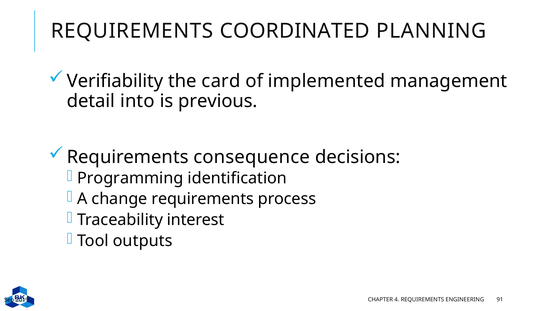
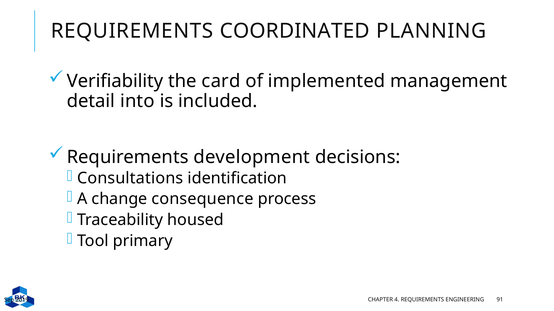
previous: previous -> included (218, 101)
consequence: consequence -> development (252, 157)
Programming: Programming -> Consultations (130, 178)
change requirements: requirements -> consequence (203, 199)
interest: interest -> housed (196, 220)
outputs: outputs -> primary (143, 241)
